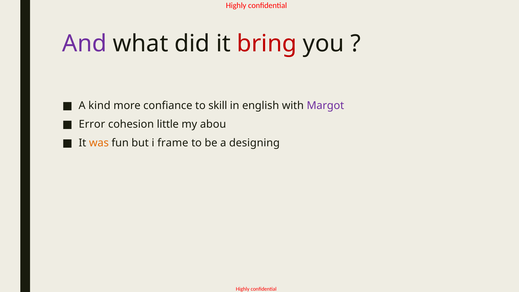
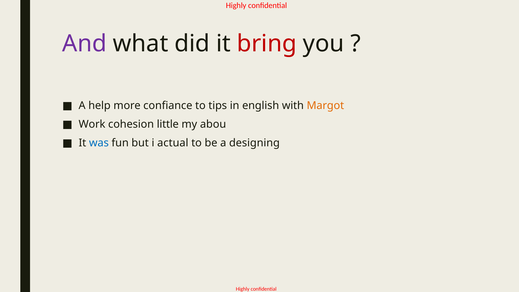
kind: kind -> help (99, 105)
skill: skill -> tips (218, 105)
Margot colour: purple -> orange (325, 105)
Error: Error -> Work (92, 124)
was colour: orange -> blue (99, 143)
frame: frame -> actual (173, 143)
